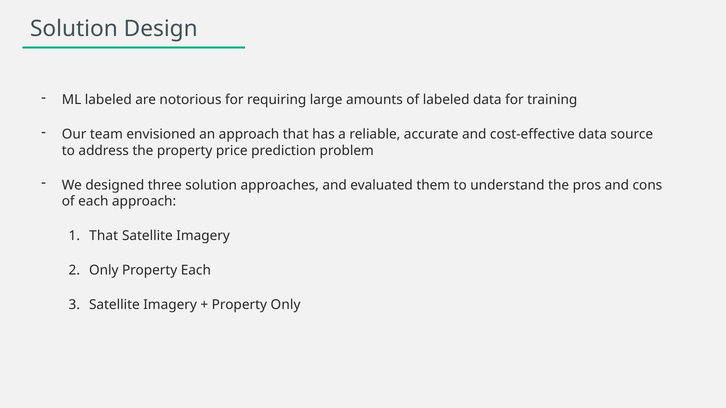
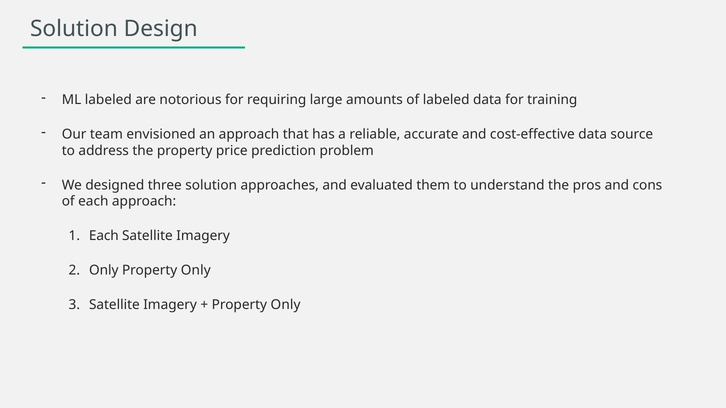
That: That -> Each (104, 236)
Only Property Each: Each -> Only (196, 270)
